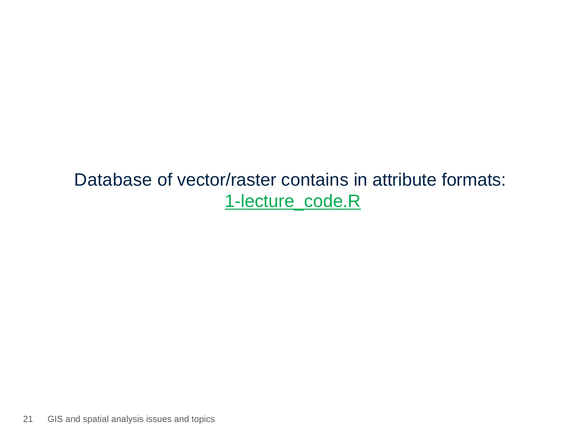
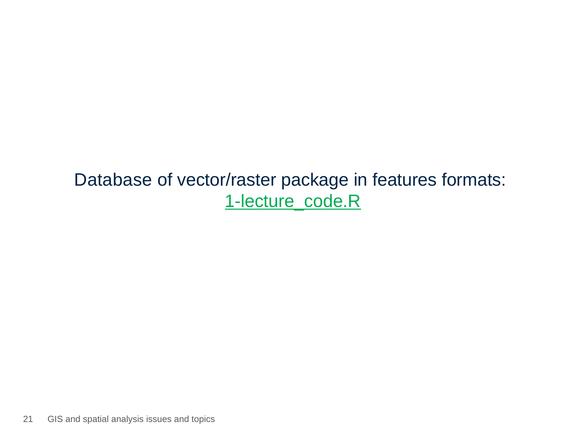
contains: contains -> package (315, 180)
attribute: attribute -> features (405, 180)
